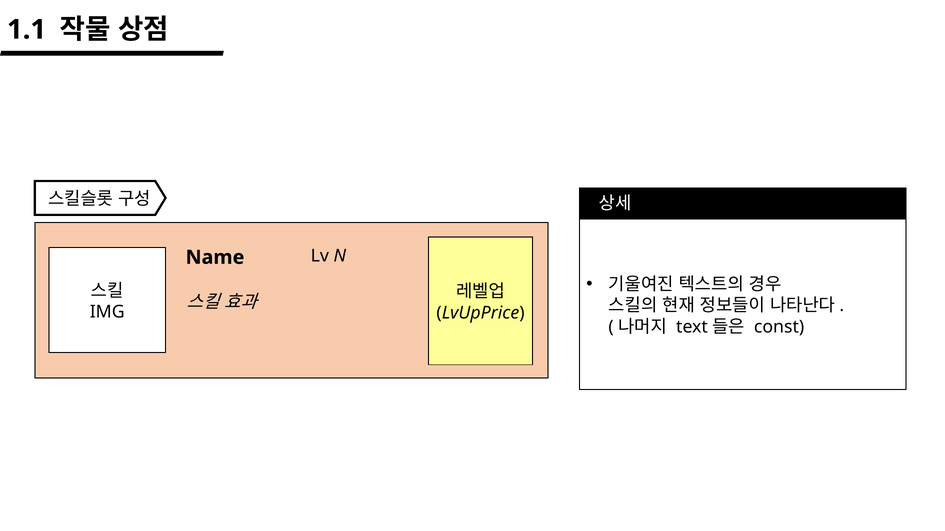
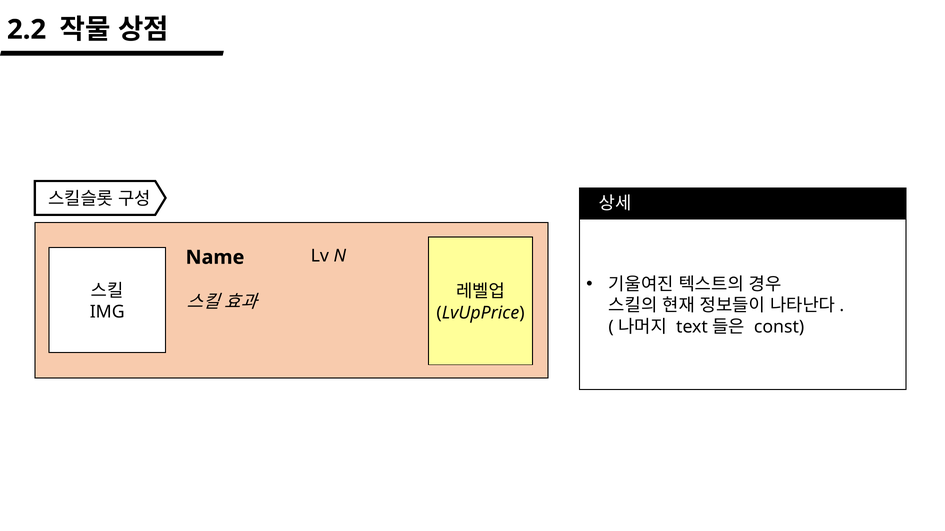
1.1: 1.1 -> 2.2 (27, 30)
